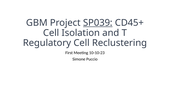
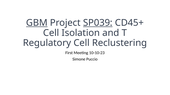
GBM underline: none -> present (37, 23)
